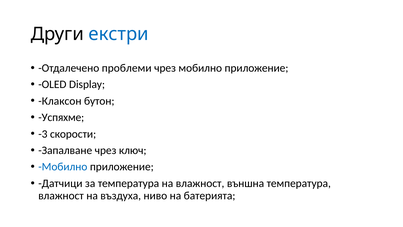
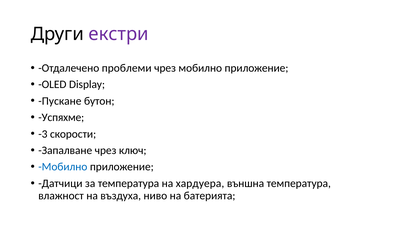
екстри colour: blue -> purple (119, 34)
Клаксон: Клаксон -> Пускане (60, 101)
на влажност: влажност -> хардуера (200, 183)
